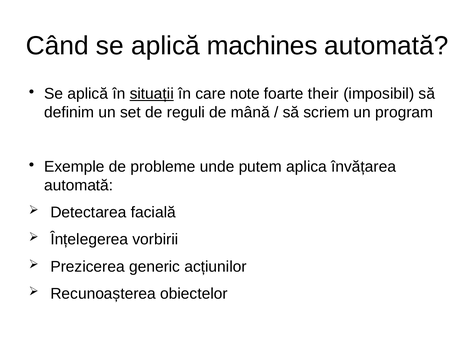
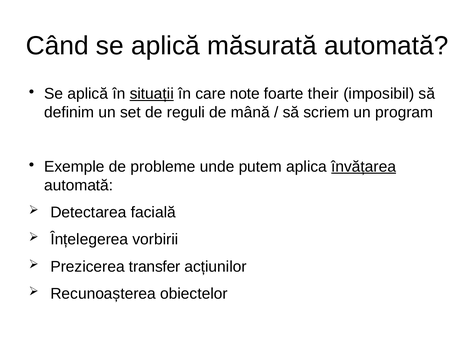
machines: machines -> măsurată (262, 46)
învățarea underline: none -> present (364, 167)
generic: generic -> transfer (155, 267)
